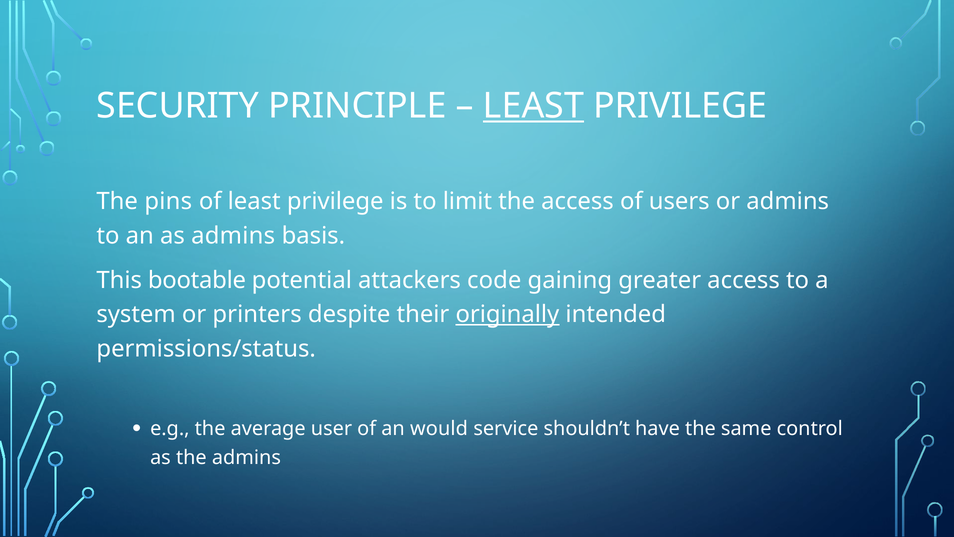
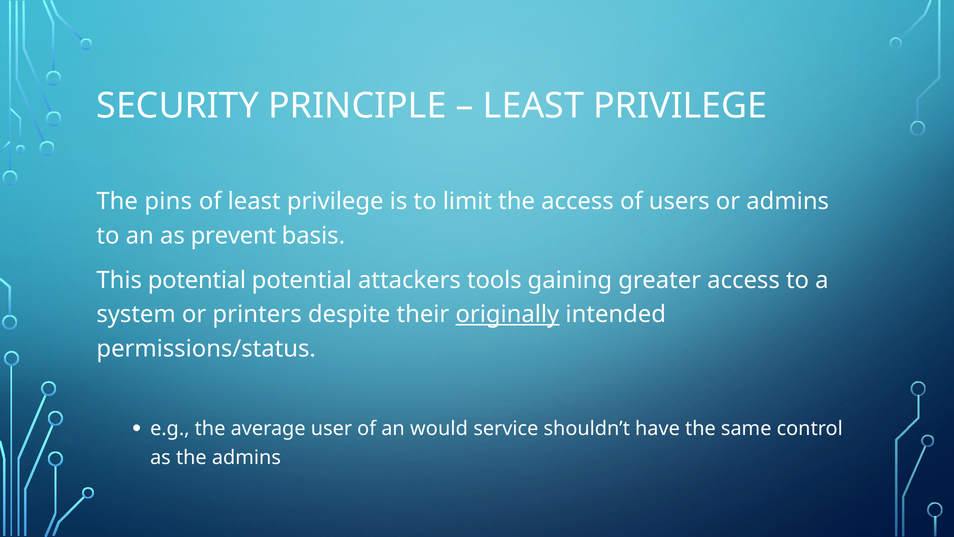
LEAST underline: present -> none (533, 106)
as admins: admins -> prevent (233, 236)
This bootable: bootable -> potential (197, 280)
code: code -> tools (494, 280)
